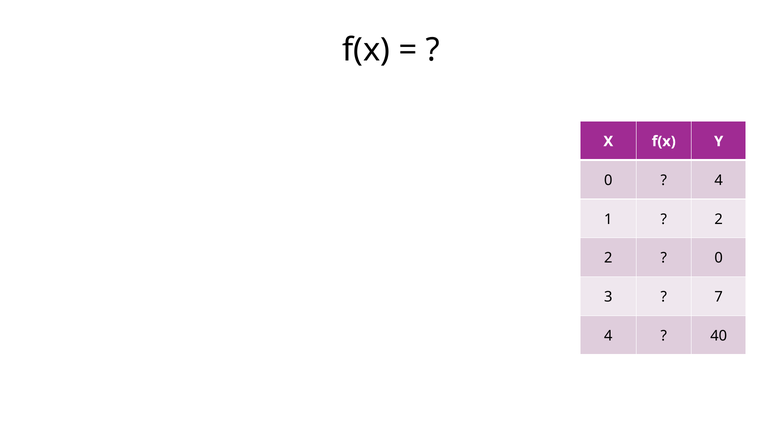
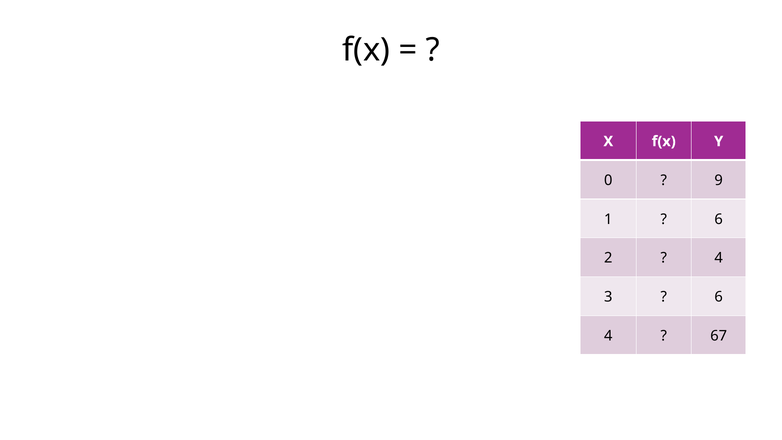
4: 4 -> 9 (719, 180)
2: 2 -> 6 (719, 219)
0: 0 -> 4 (719, 258)
7: 7 -> 6 (719, 297)
40: 40 -> 67 (719, 336)
